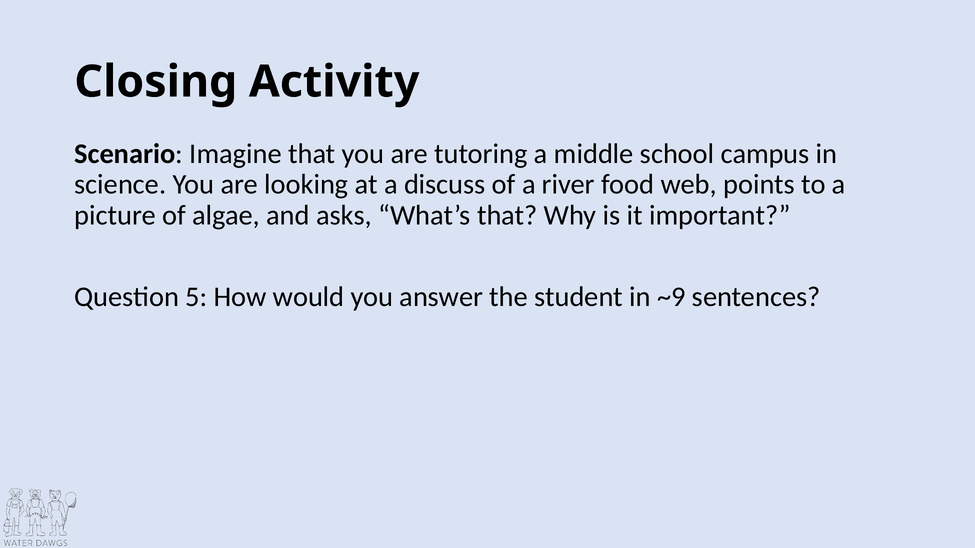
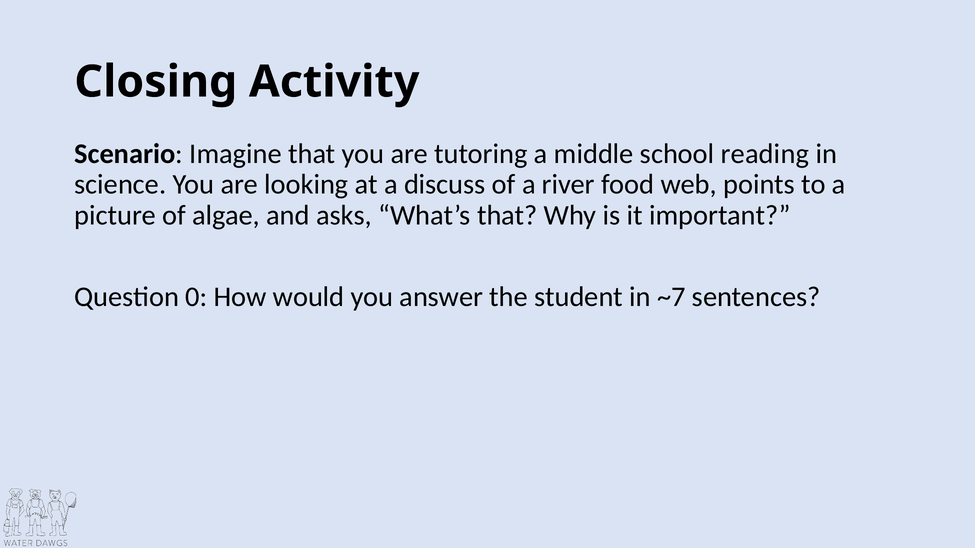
campus: campus -> reading (765, 154)
5: 5 -> 0 (196, 297)
~9: ~9 -> ~7 (671, 297)
